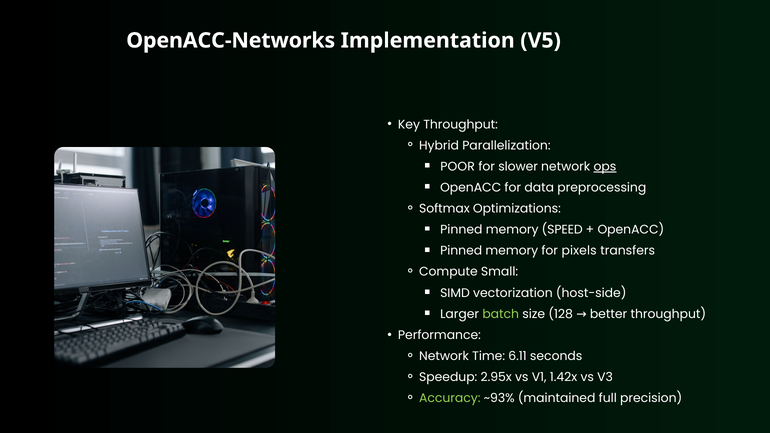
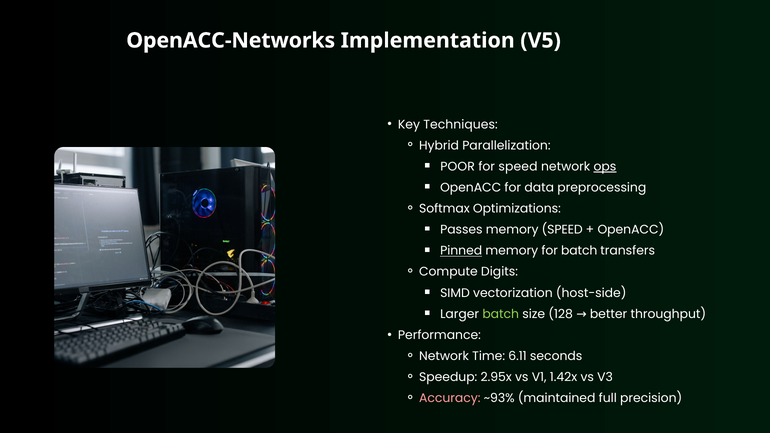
Key Throughput: Throughput -> Techniques (461, 125)
for slower: slower -> speed (518, 167)
Pinned: Pinned -> Passes (461, 230)
Pinned underline: none -> present (461, 251)
for pixels: pixels -> batch (579, 251)
Small: Small -> Digits (499, 272)
Accuracy colour: light green -> pink (450, 398)
